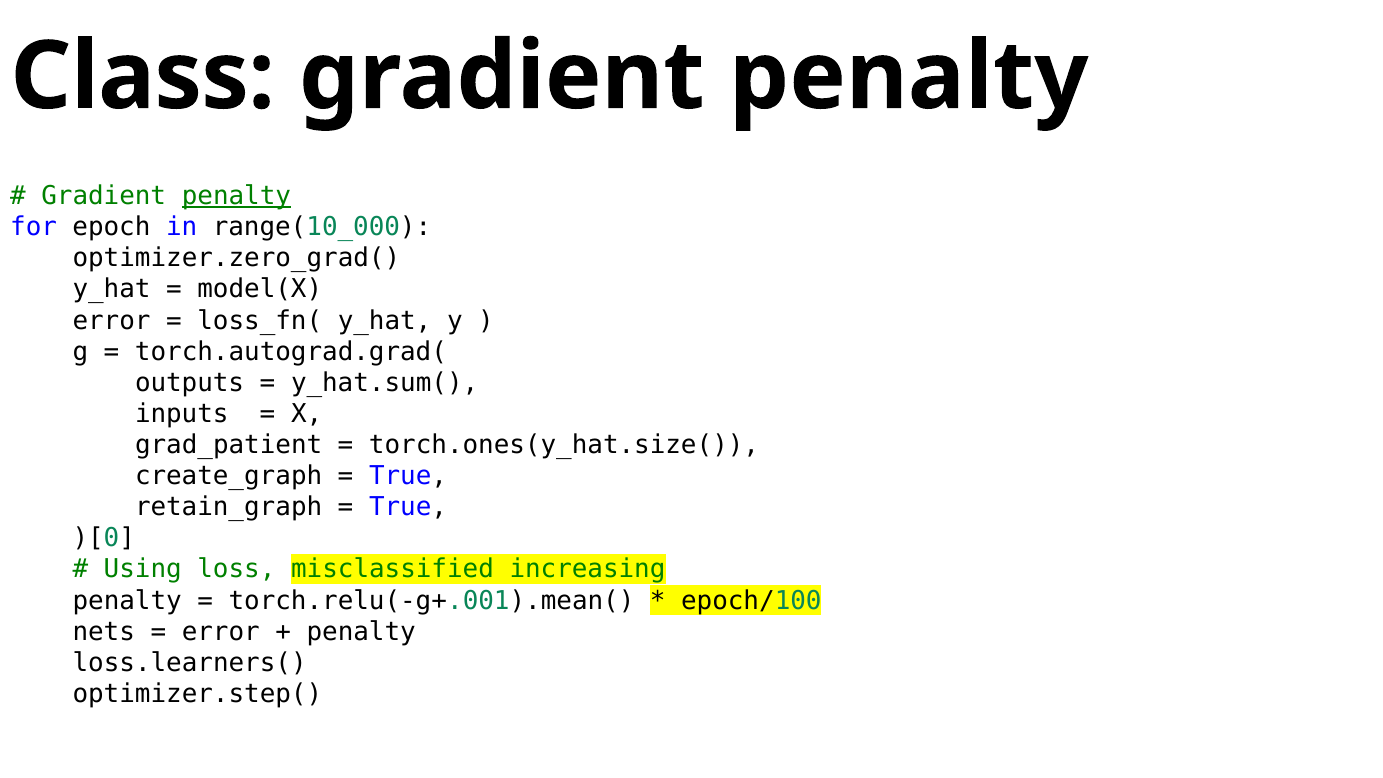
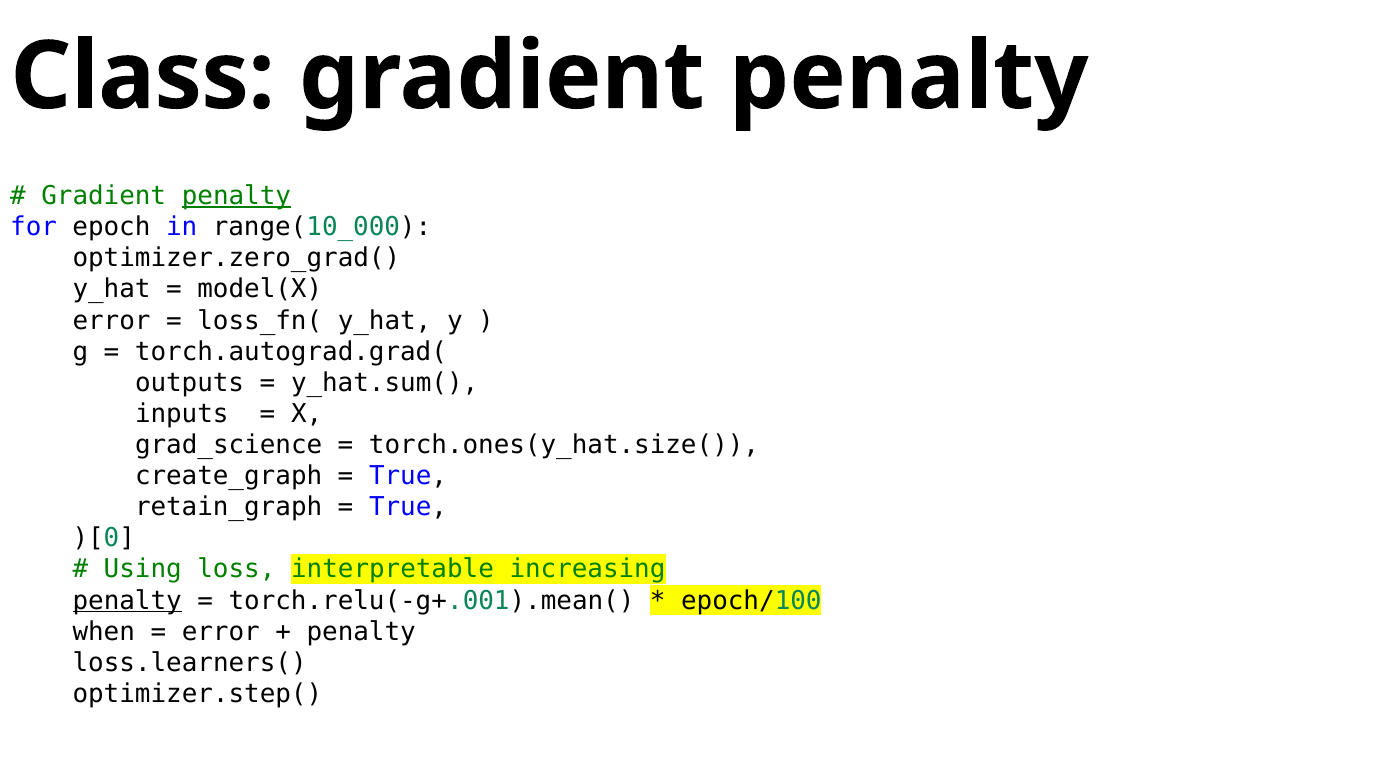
grad_patient: grad_patient -> grad_science (229, 445)
misclassified: misclassified -> interpretable (393, 569)
penalty underline: none -> present (127, 600)
nets: nets -> when (104, 632)
